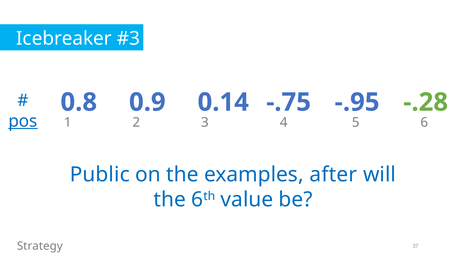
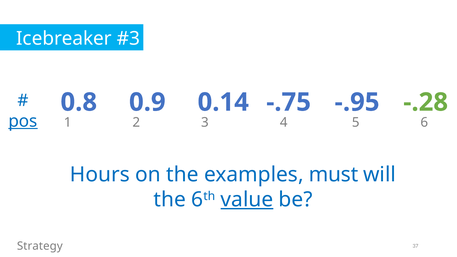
Public: Public -> Hours (100, 174)
after: after -> must (334, 174)
value underline: none -> present (247, 200)
